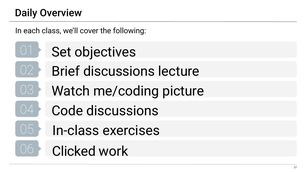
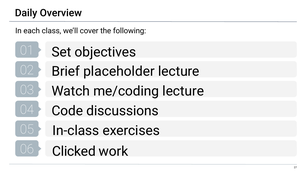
Brief discussions: discussions -> placeholder (119, 72)
me/coding picture: picture -> lecture (183, 91)
